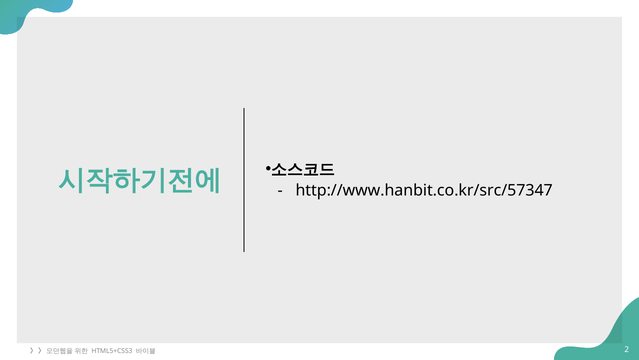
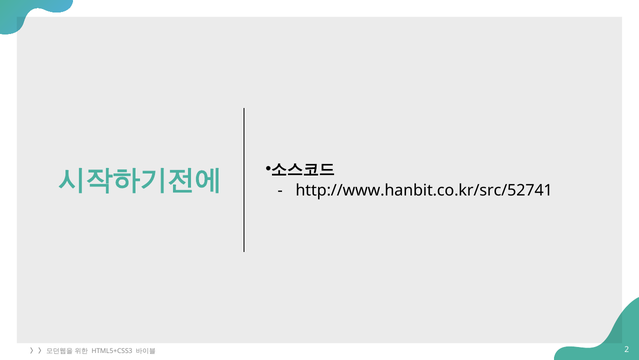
http://www.hanbit.co.kr/src/57347: http://www.hanbit.co.kr/src/57347 -> http://www.hanbit.co.kr/src/52741 (424, 190)
